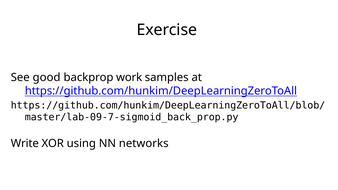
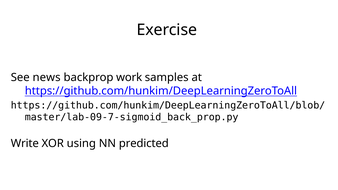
good: good -> news (47, 77)
networks: networks -> predicted (144, 143)
